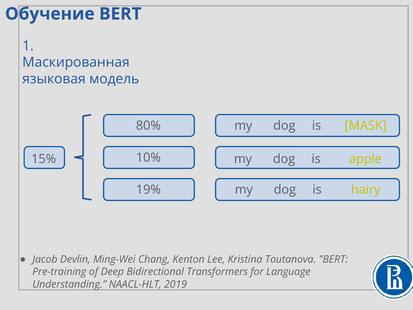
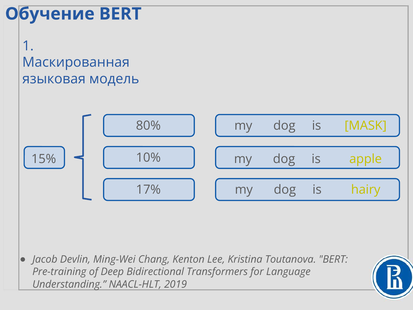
19%: 19% -> 17% (148, 190)
